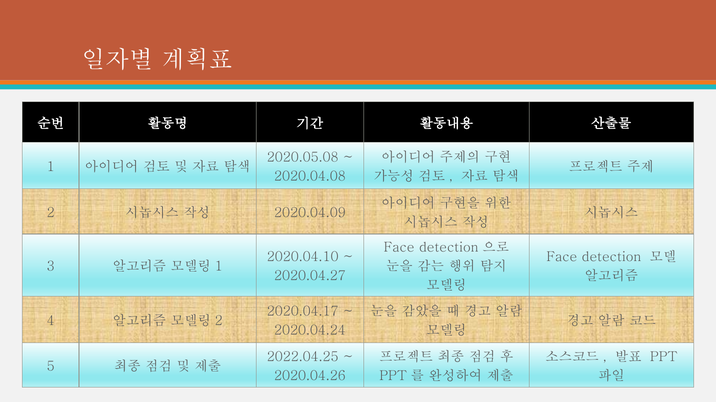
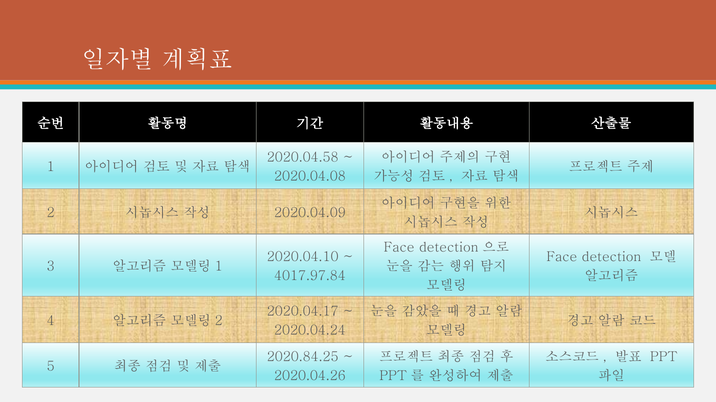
2020.05.08: 2020.05.08 -> 2020.04.58 (303, 158)
2020.04.27: 2020.04.27 -> 4017.97.84 (310, 276)
2022.04.25: 2022.04.25 -> 2020.84.25 (303, 358)
